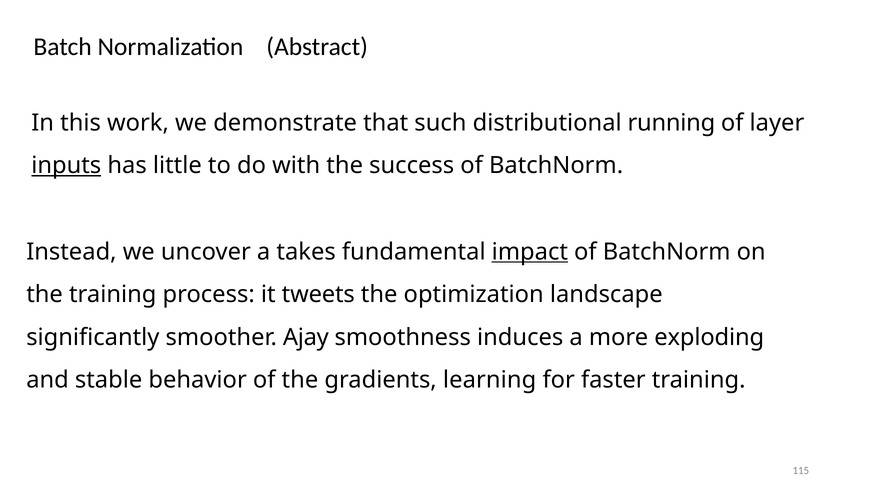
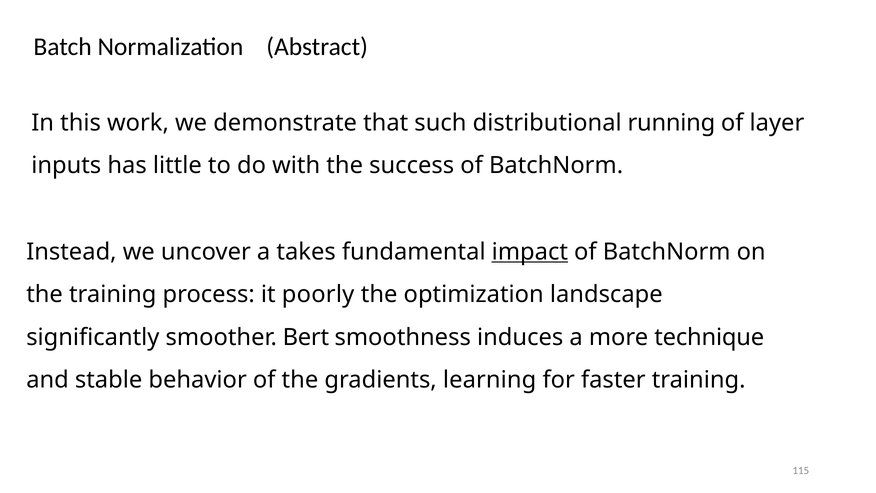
inputs underline: present -> none (66, 166)
tweets: tweets -> poorly (318, 294)
Ajay: Ajay -> Bert (306, 337)
exploding: exploding -> technique (709, 337)
